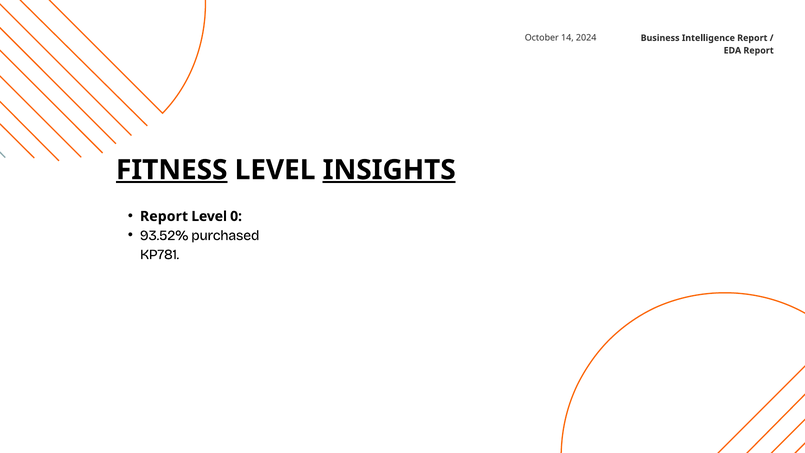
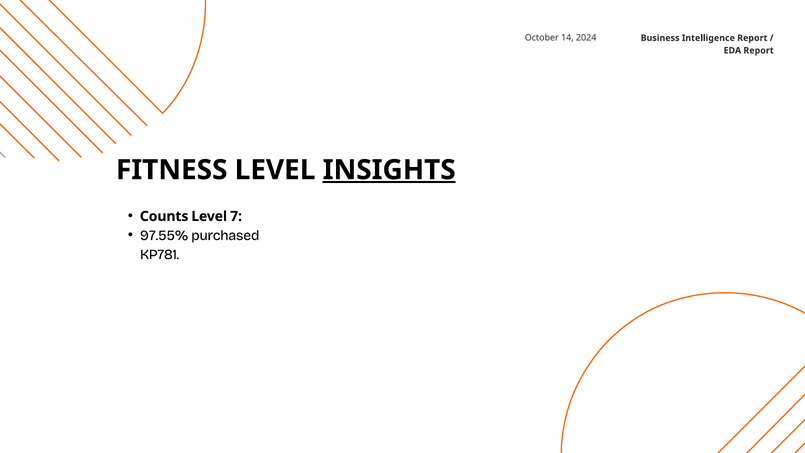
FITNESS underline: present -> none (172, 170)
Report: Report -> Counts (164, 216)
0: 0 -> 7 (236, 216)
93.52%: 93.52% -> 97.55% (164, 235)
